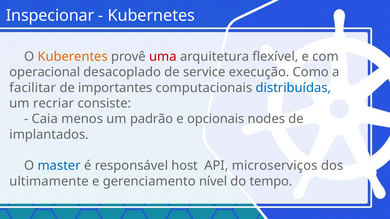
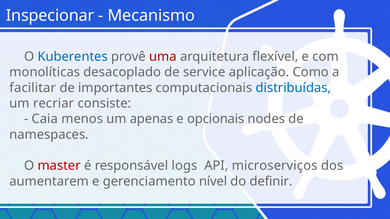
Kubernetes: Kubernetes -> Mecanismo (151, 16)
Kuberentes colour: orange -> blue (73, 57)
operacional: operacional -> monolíticas (45, 72)
execução: execução -> aplicação (259, 72)
padrão: padrão -> apenas (152, 119)
implantados: implantados -> namespaces (49, 135)
master colour: blue -> red (59, 166)
host: host -> logs (184, 166)
ultimamente: ultimamente -> aumentarem (49, 182)
tempo: tempo -> definir (271, 182)
